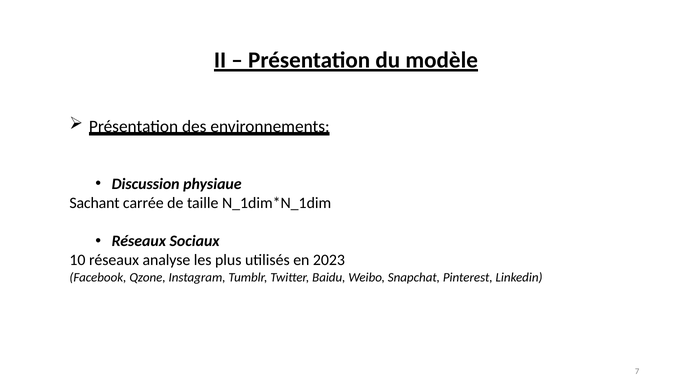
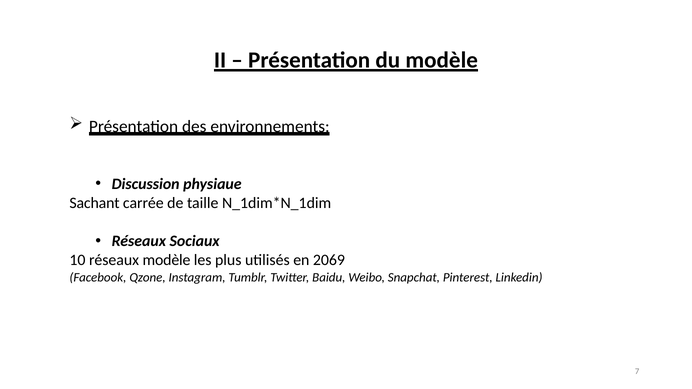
réseaux analyse: analyse -> modèle (166, 260)
2023: 2023 -> 2069 (329, 260)
